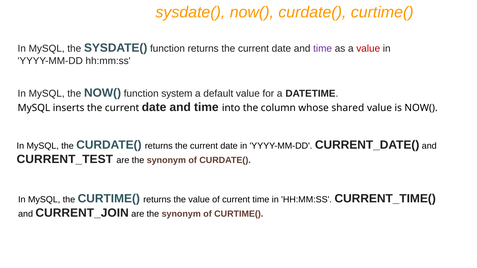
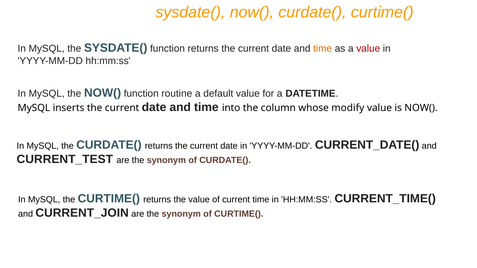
time colour: purple -> orange (323, 49)
system: system -> routine (177, 94)
shared: shared -> modify (348, 108)
